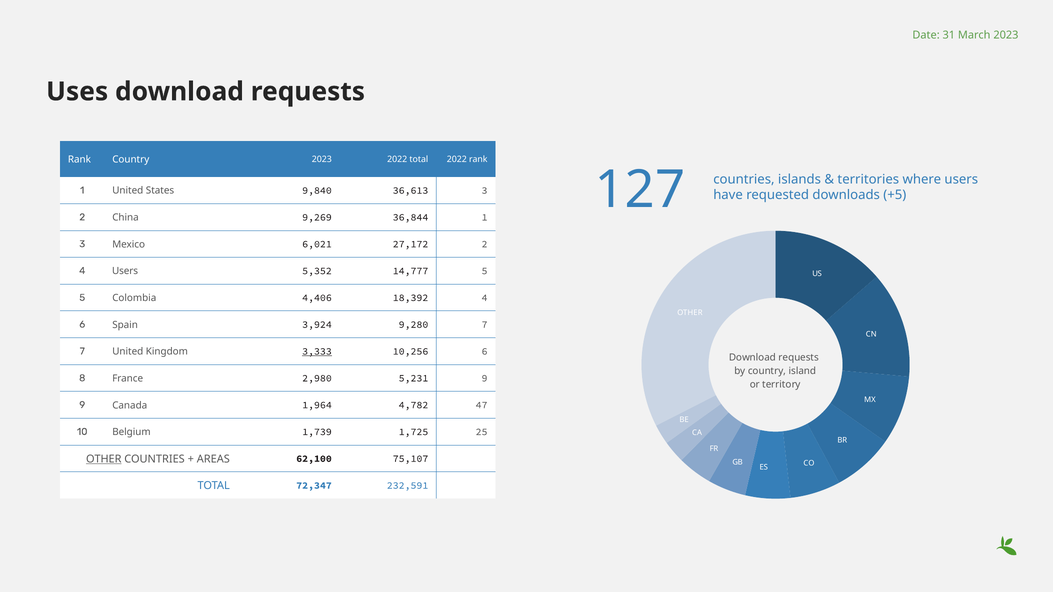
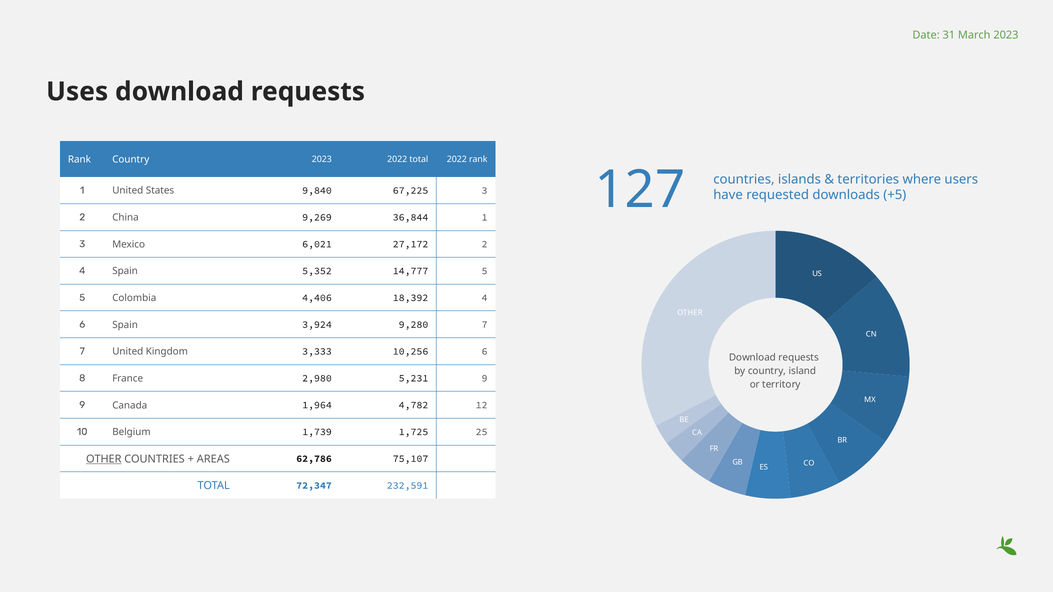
36,613: 36,613 -> 67,225 (411, 191)
4 Users: Users -> Spain (125, 271)
3,333 underline: present -> none (317, 352)
47: 47 -> 12 (482, 405)
62,100: 62,100 -> 62,786 (314, 459)
